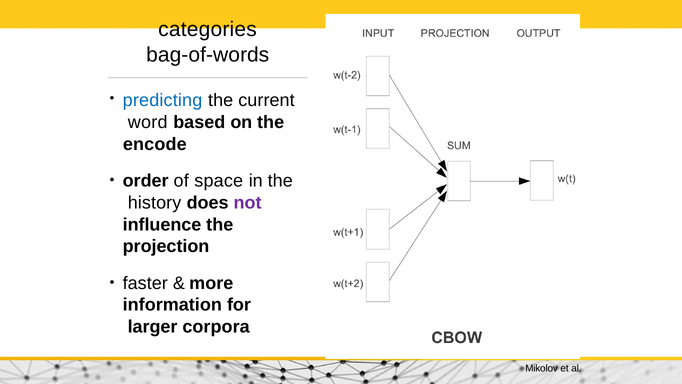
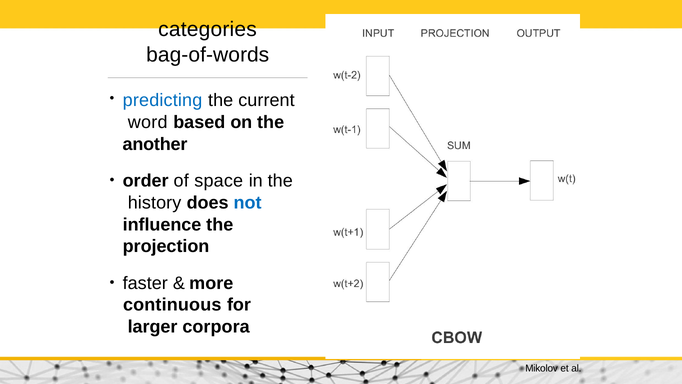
encode: encode -> another (155, 144)
not colour: purple -> blue (248, 203)
information: information -> continuous (172, 305)
